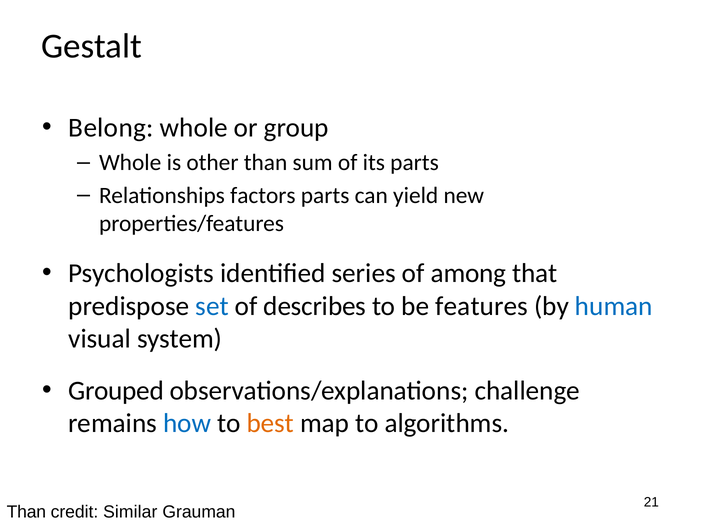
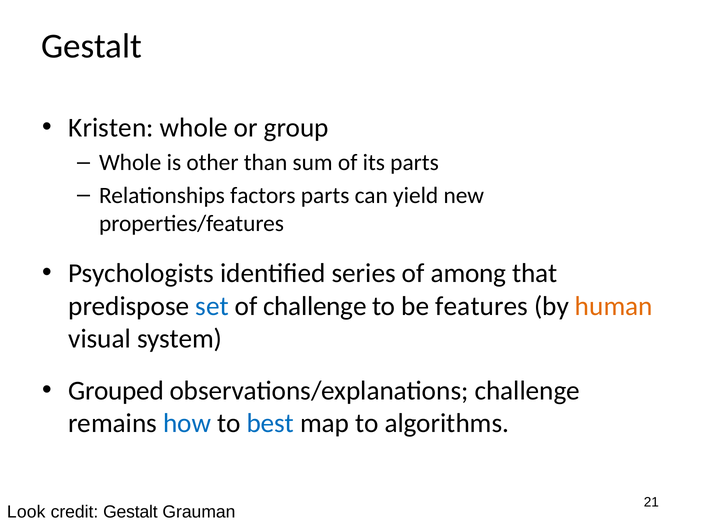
Belong: Belong -> Kristen (111, 128)
of describes: describes -> challenge (315, 306)
human colour: blue -> orange (614, 306)
best colour: orange -> blue (270, 423)
Than: Than -> Look (26, 512)
credit Similar: Similar -> Gestalt (130, 512)
